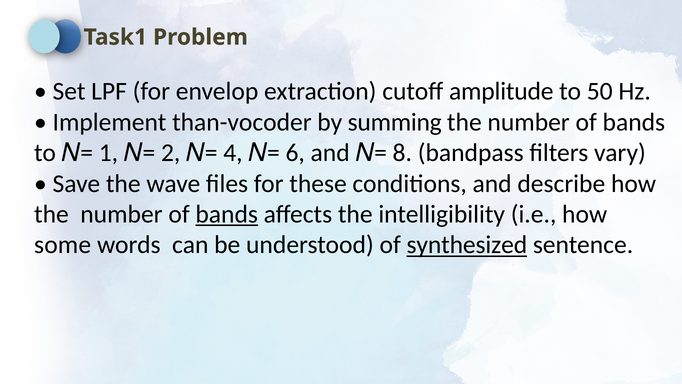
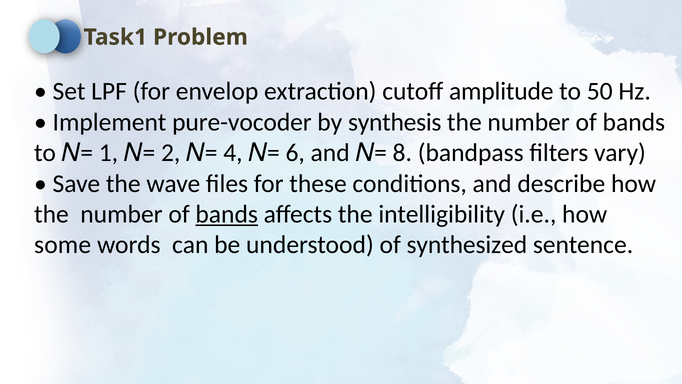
than-vocoder: than-vocoder -> pure-vocoder (242, 122)
summing: summing -> synthesis (395, 122)
synthesized underline: present -> none (467, 245)
